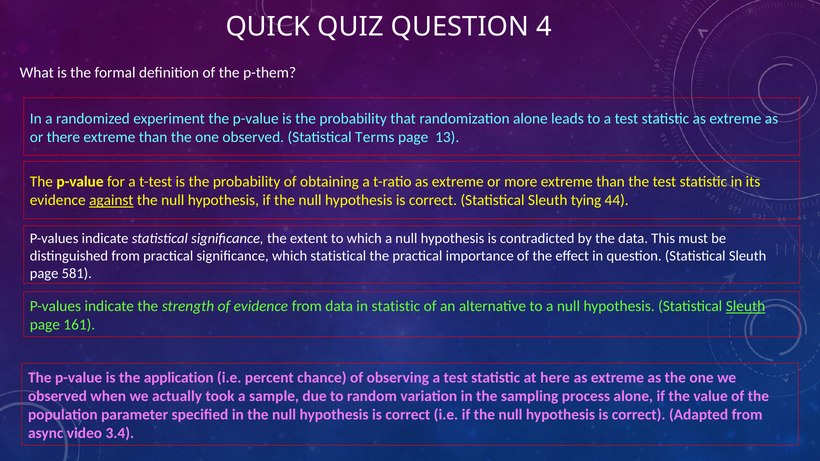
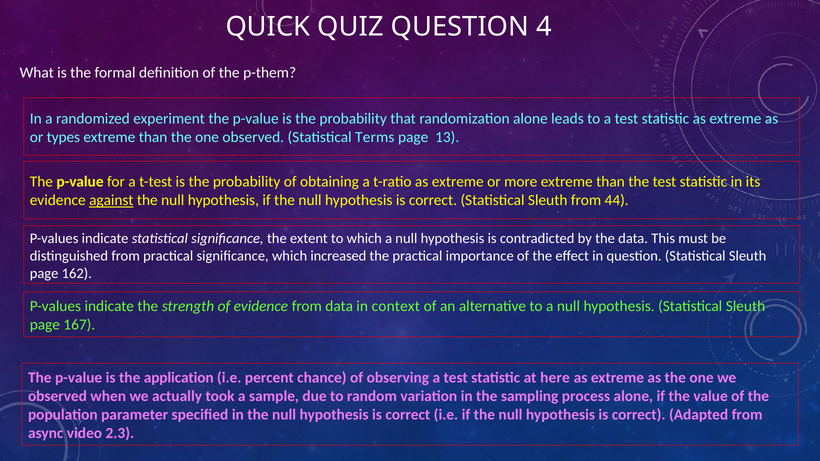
there: there -> types (63, 137)
Sleuth tying: tying -> from (586, 200)
which statistical: statistical -> increased (338, 256)
581: 581 -> 162 (77, 273)
in statistic: statistic -> context (396, 306)
Sleuth underline: present -> none (746, 306)
161: 161 -> 167 (79, 325)
3.4: 3.4 -> 2.3 (120, 433)
